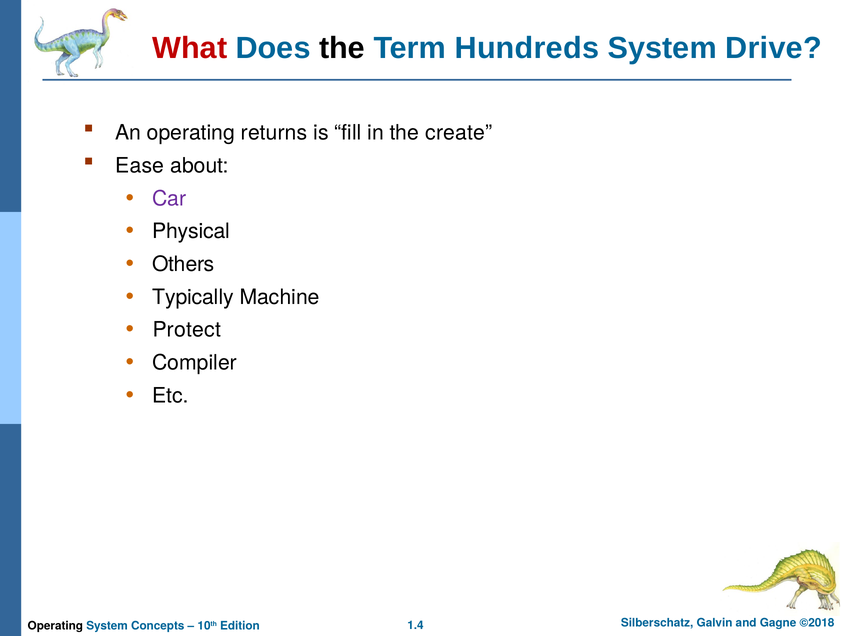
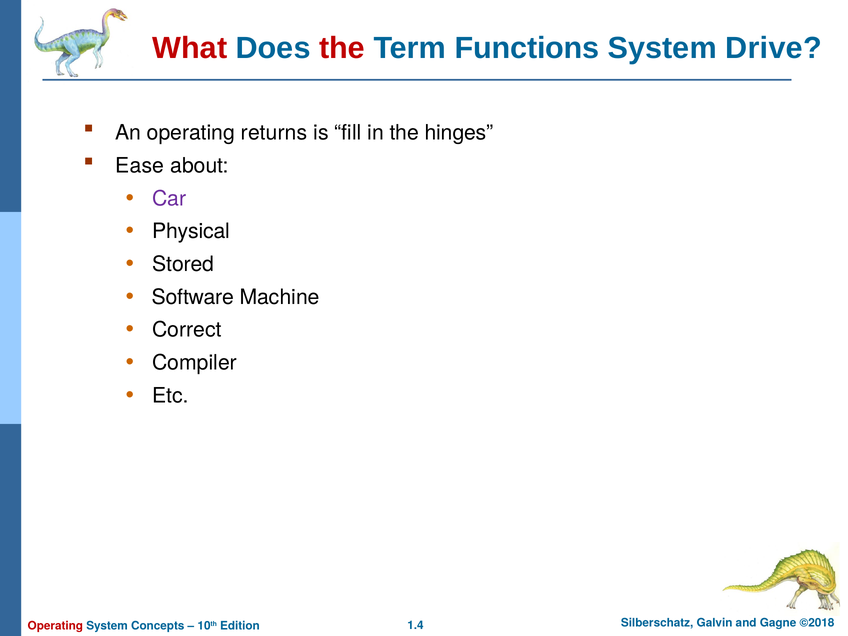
the colour: black -> red (342, 48)
Hundreds: Hundreds -> Functions (527, 48)
create: create -> hinges (459, 133)
Others: Others -> Stored (183, 264)
Typically: Typically -> Software (193, 297)
Protect: Protect -> Correct (187, 330)
Operating colour: black -> red (55, 626)
